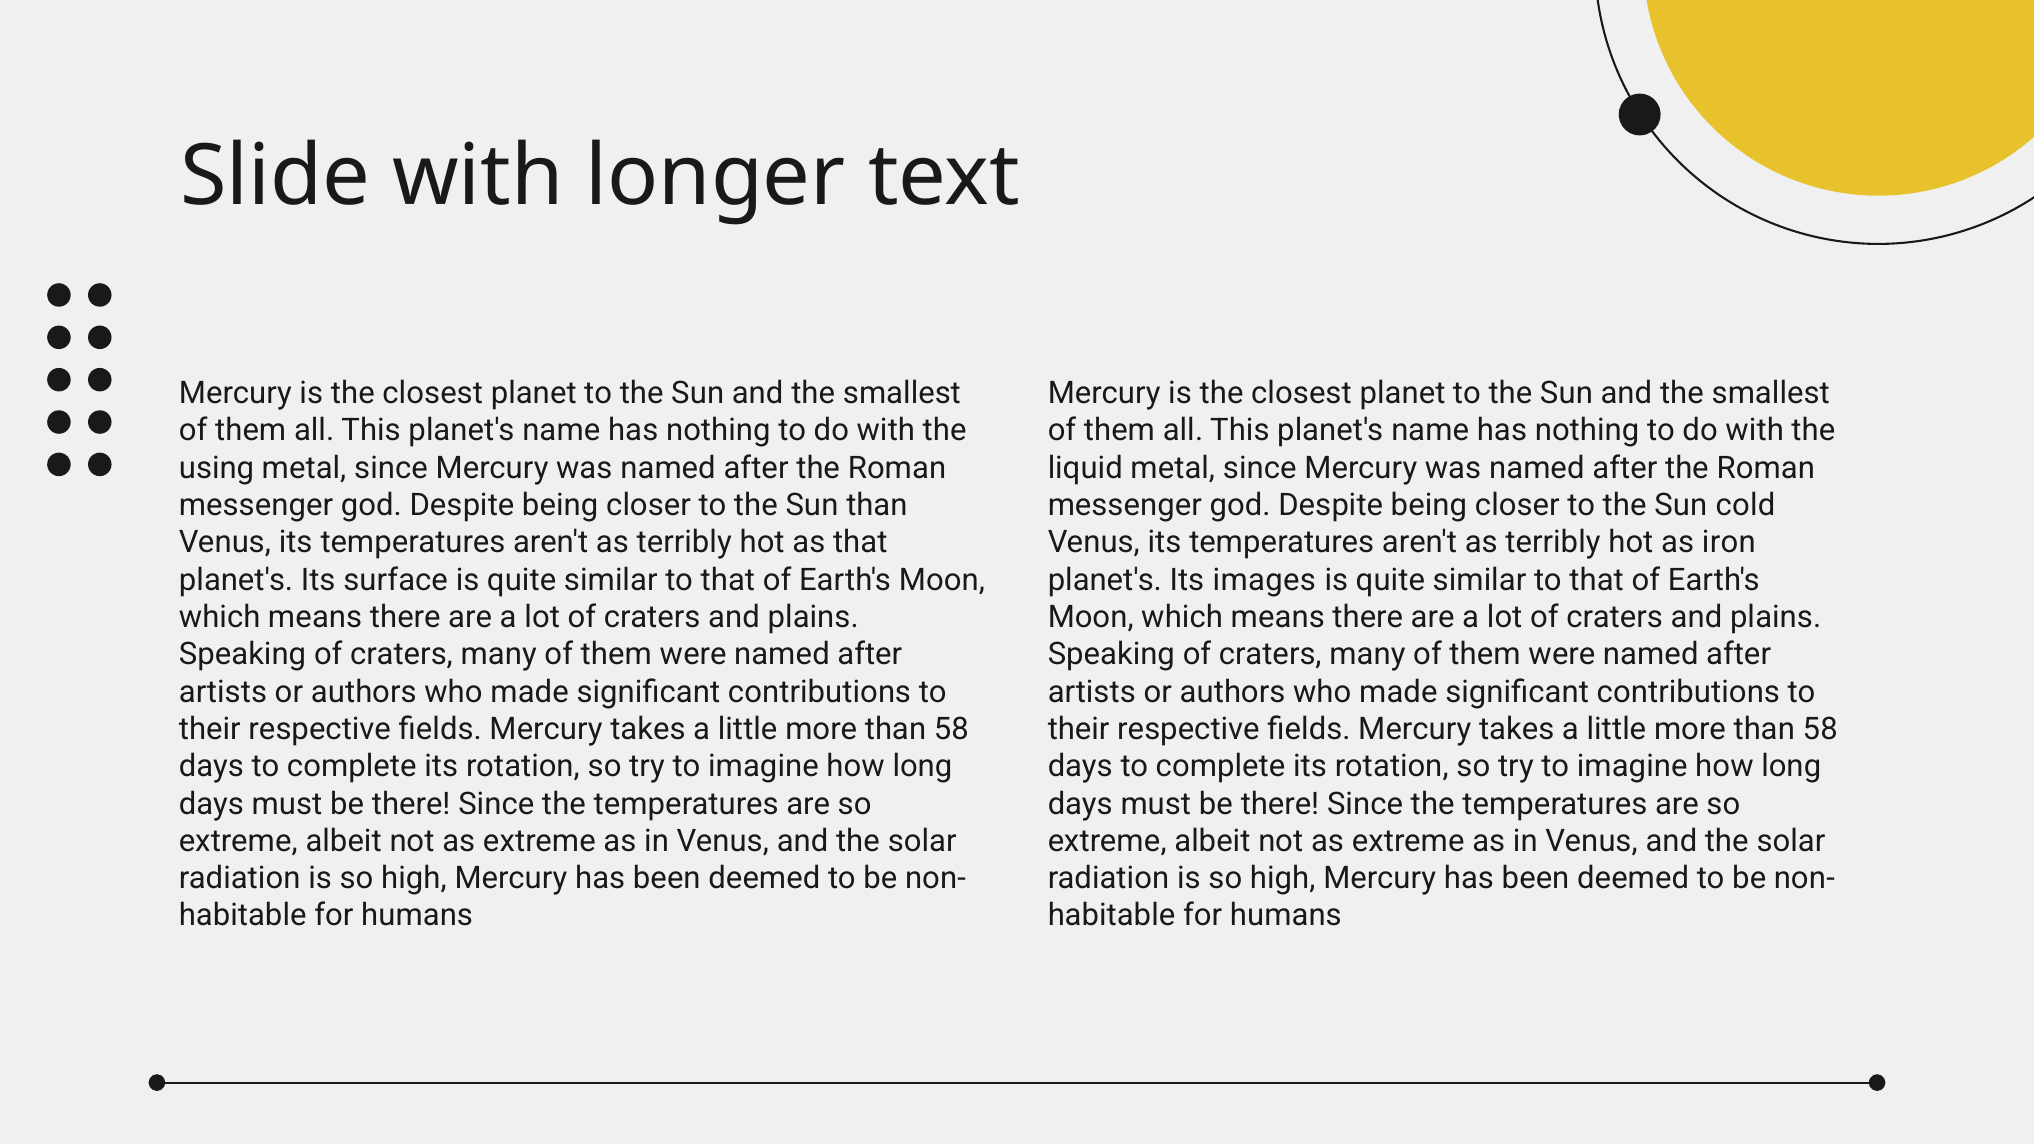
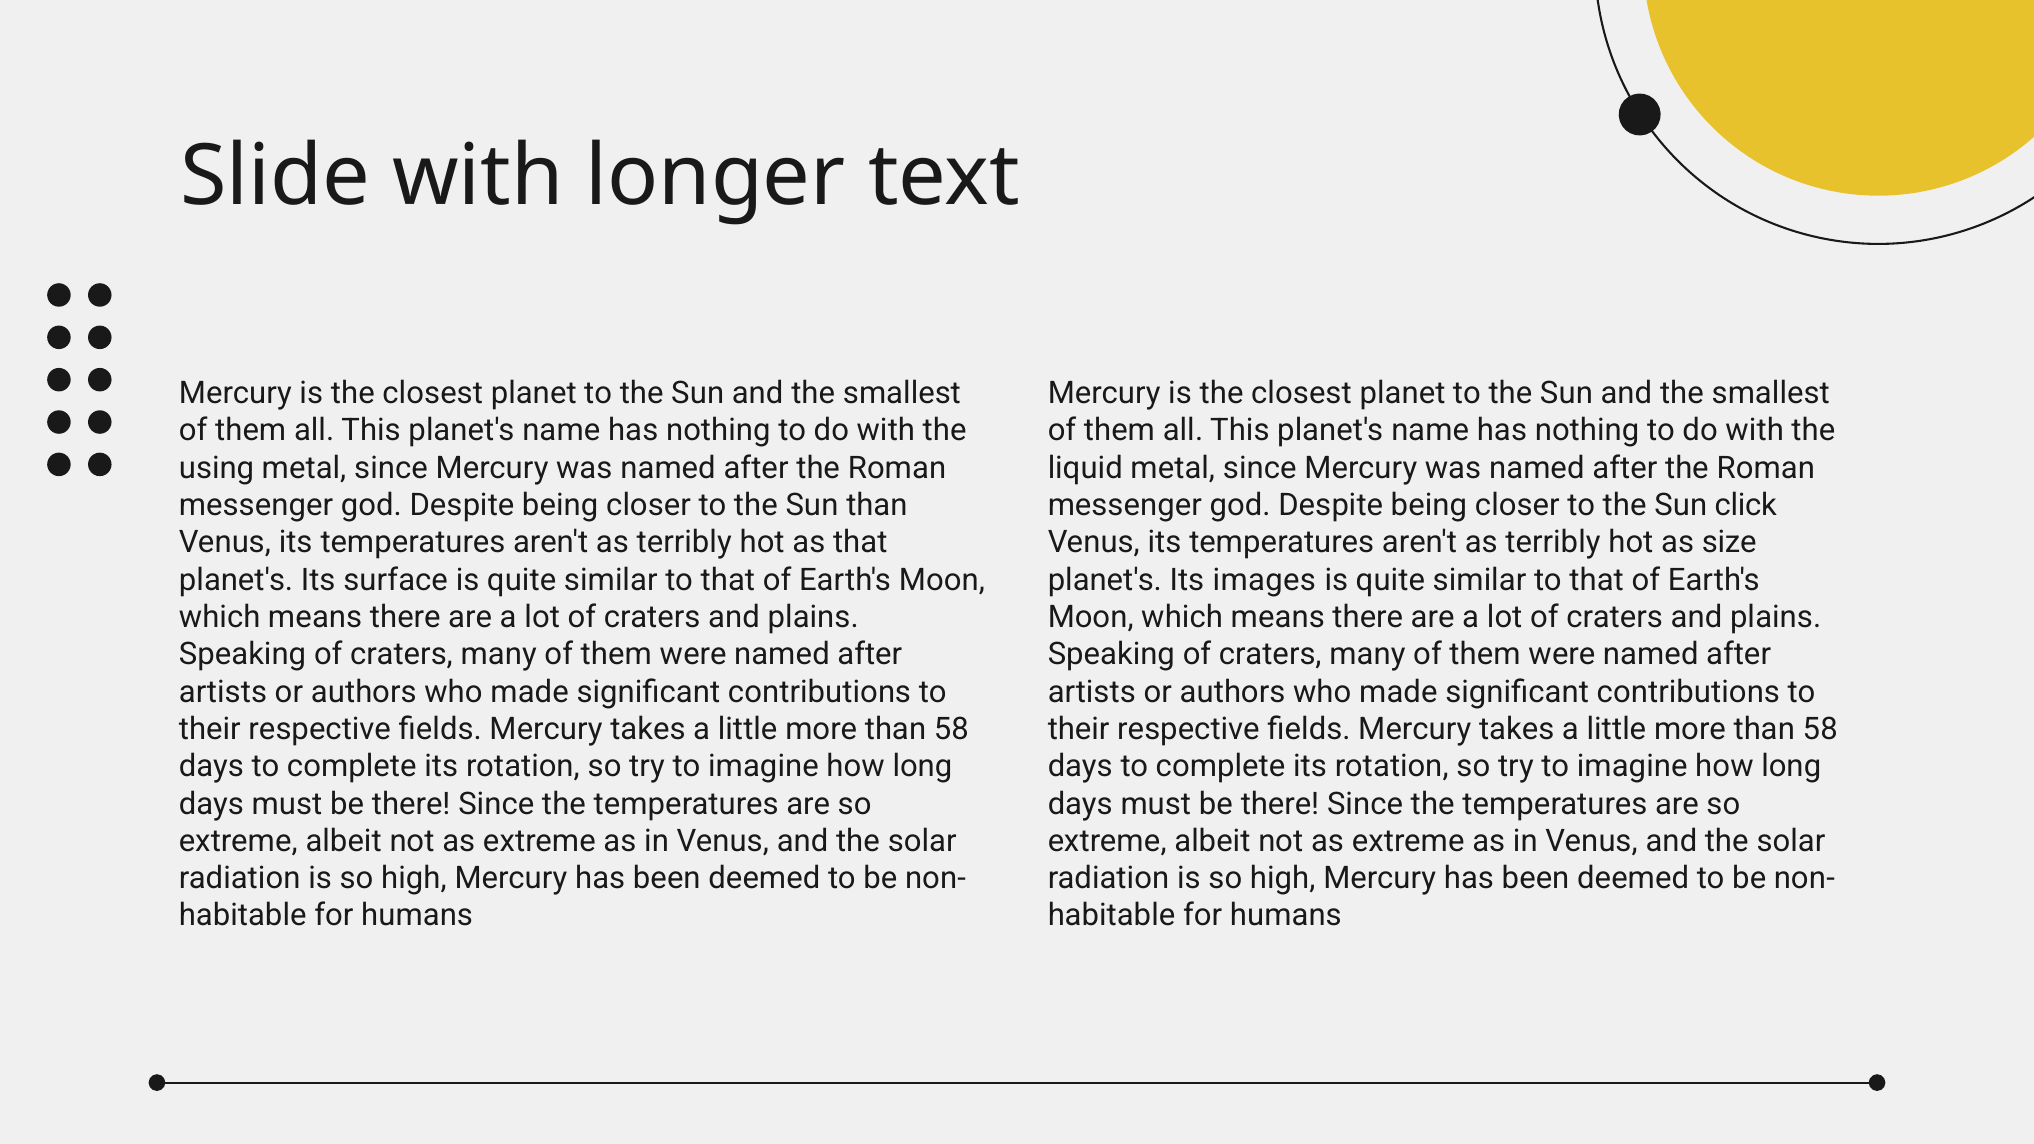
cold: cold -> click (1746, 505)
iron: iron -> size (1729, 543)
